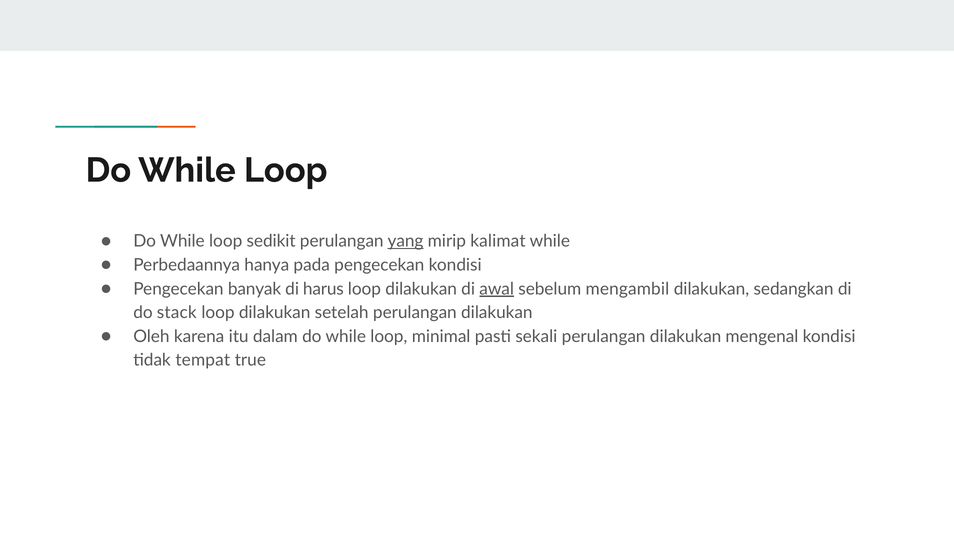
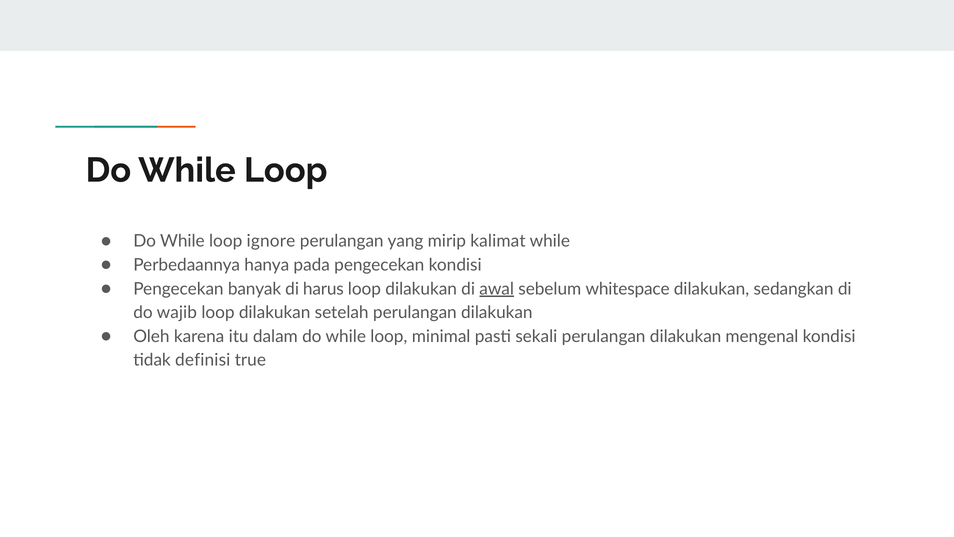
sedikit: sedikit -> ignore (271, 241)
yang underline: present -> none (406, 241)
mengambil: mengambil -> whitespace (628, 289)
stack: stack -> wajib (177, 312)
tempat: tempat -> definisi (203, 360)
